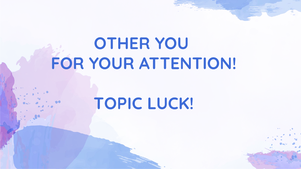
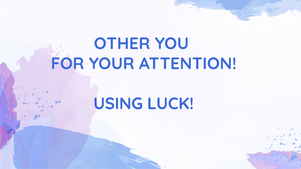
TOPIC: TOPIC -> USING (118, 104)
